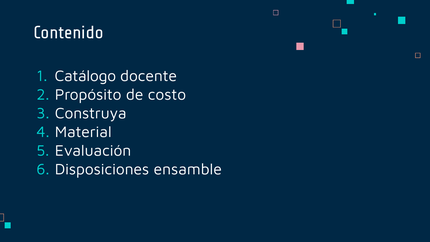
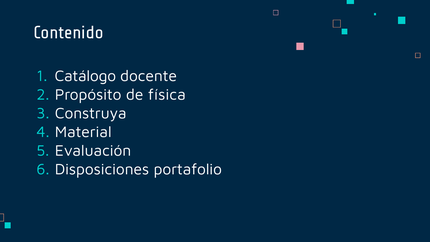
costo: costo -> física (167, 95)
ensamble: ensamble -> portafolio (188, 169)
